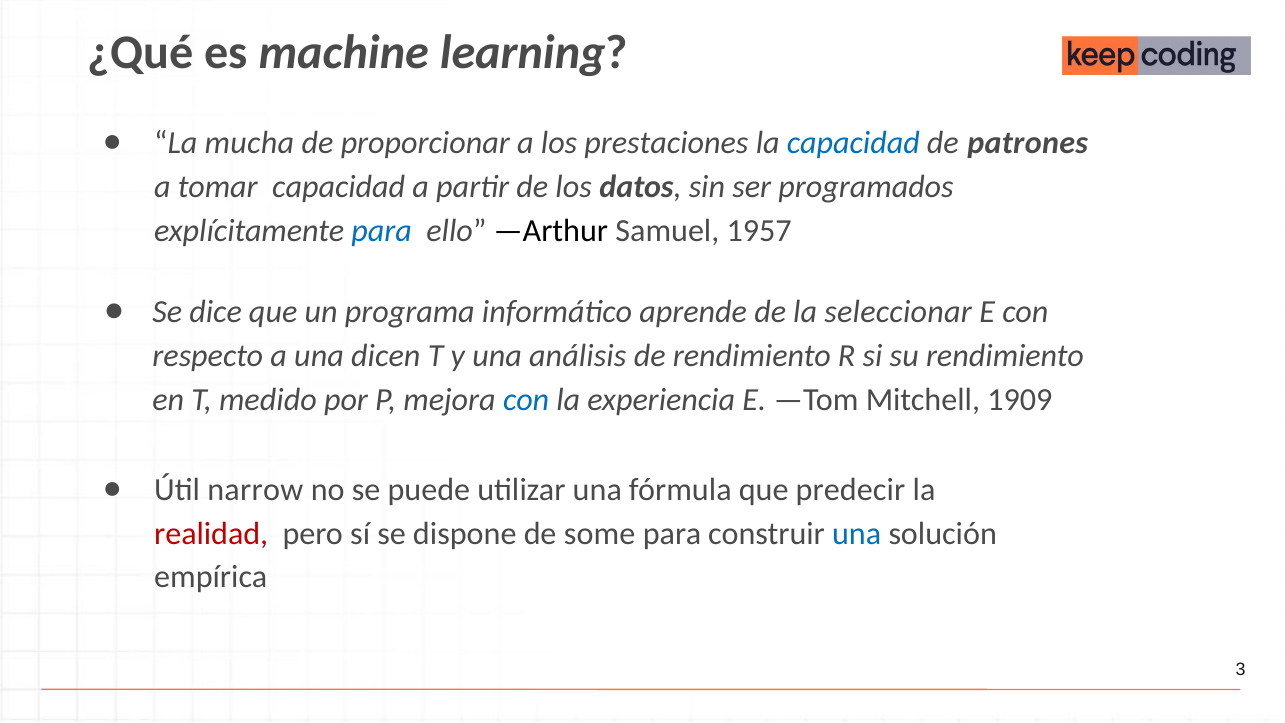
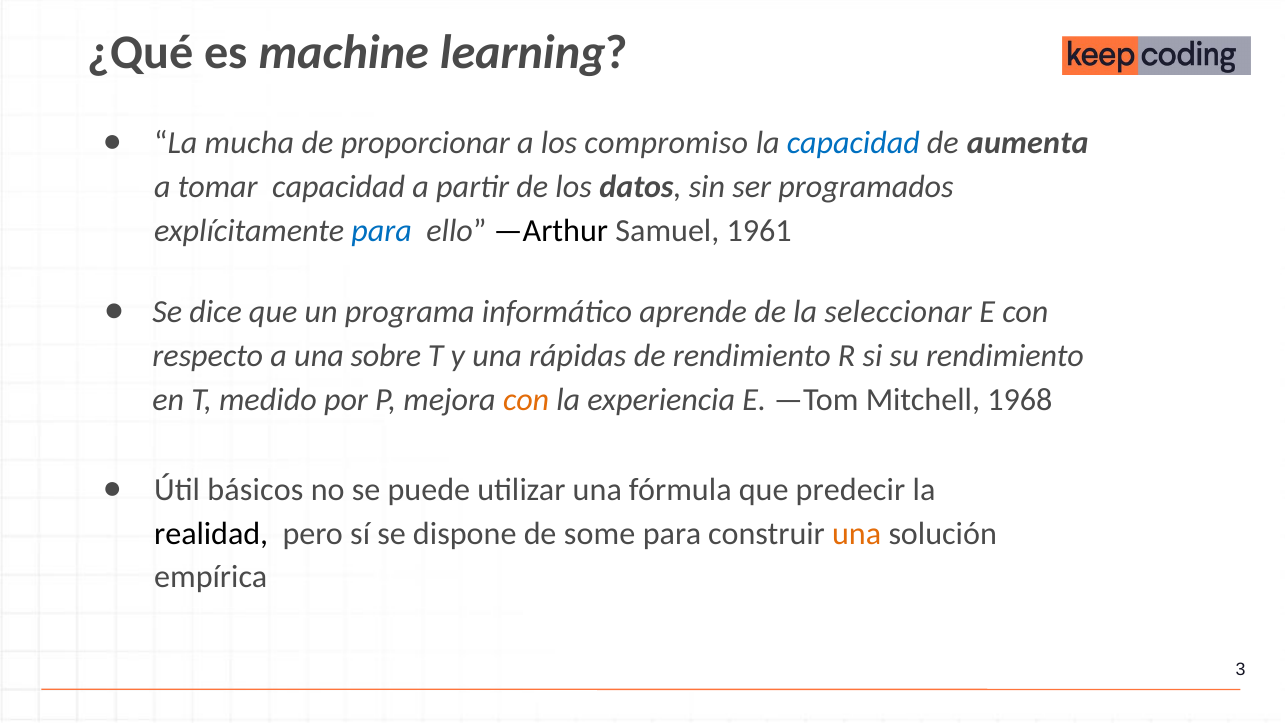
prestaciones: prestaciones -> compromiso (666, 143)
patrones: patrones -> aumenta (1028, 143)
1957: 1957 -> 1961 (759, 230)
dicen: dicen -> sobre (386, 355)
análisis: análisis -> rápidas (578, 355)
con colour: blue -> orange (526, 399)
1909: 1909 -> 1968 (1020, 399)
narrow: narrow -> básicos (255, 489)
realidad colour: red -> black (211, 533)
una colour: blue -> orange (857, 533)
